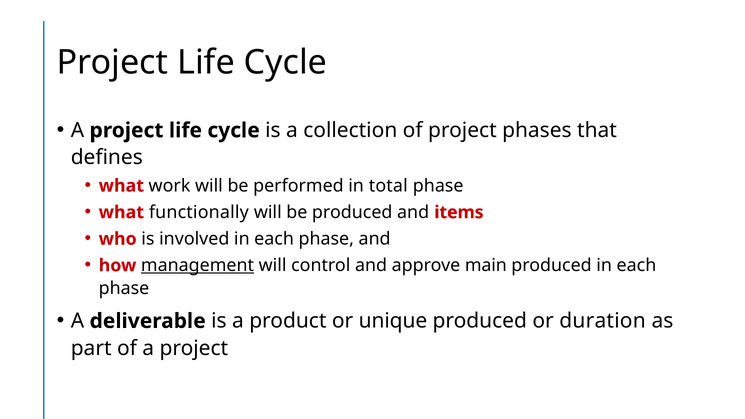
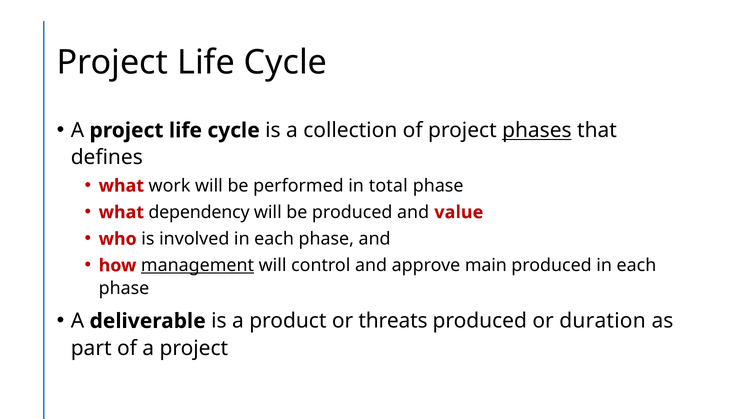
phases underline: none -> present (537, 130)
functionally: functionally -> dependency (199, 212)
items: items -> value (459, 212)
unique: unique -> threats (393, 321)
